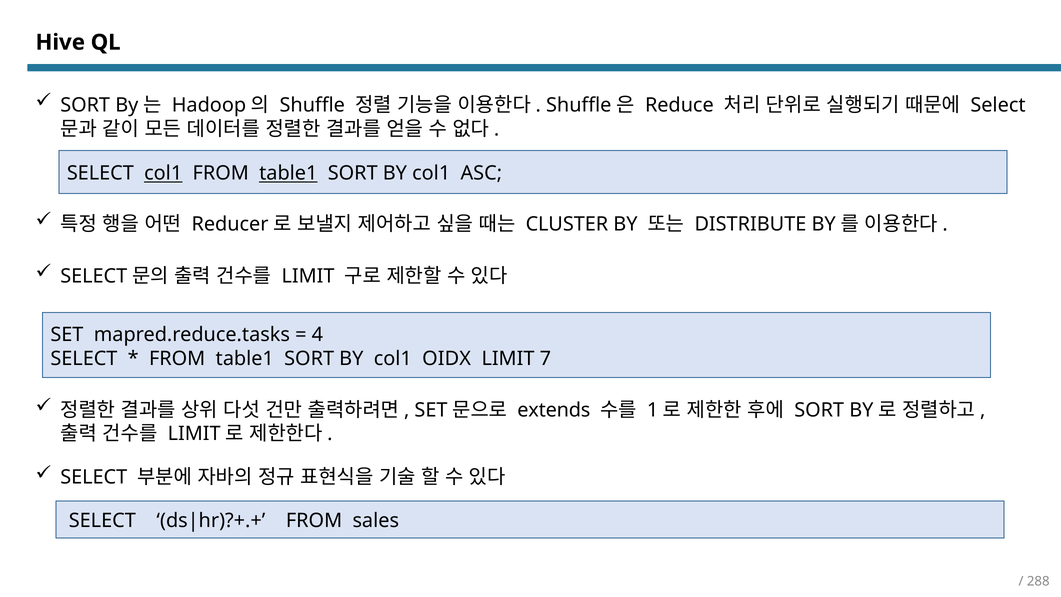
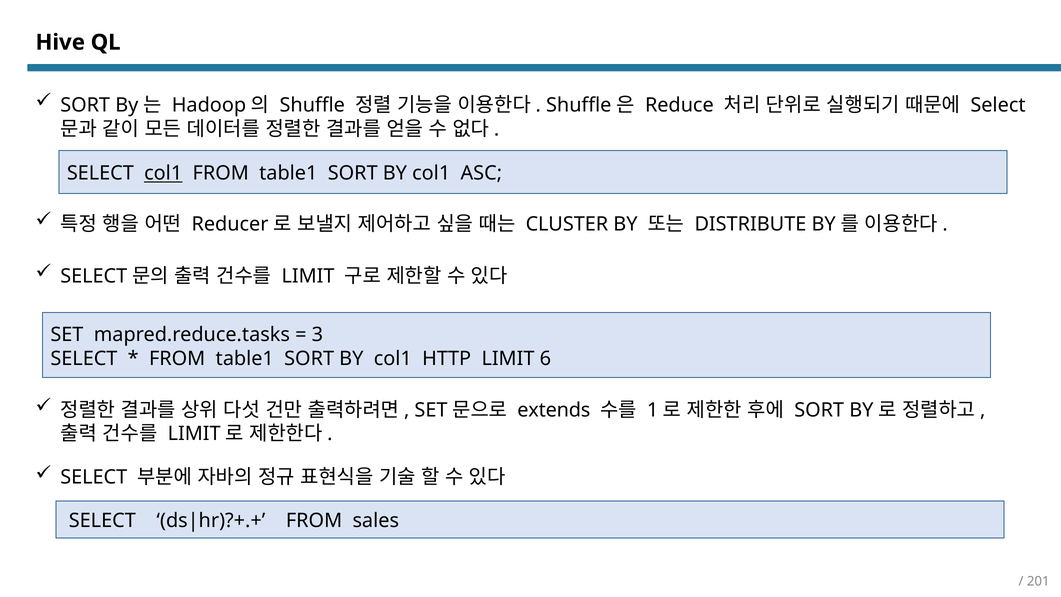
table1 underline: present -> none (288, 173)
4: 4 -> 3 (317, 334)
OIDX: OIDX -> HTTP (447, 358)
7: 7 -> 6 (545, 358)
288: 288 -> 201 (1038, 581)
